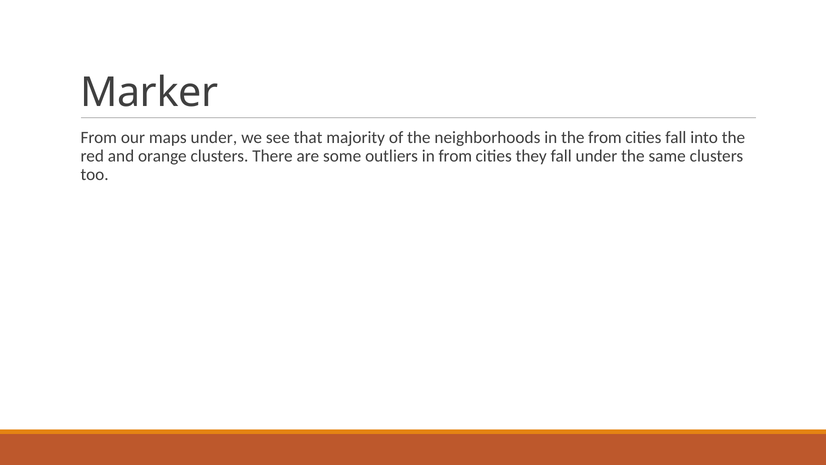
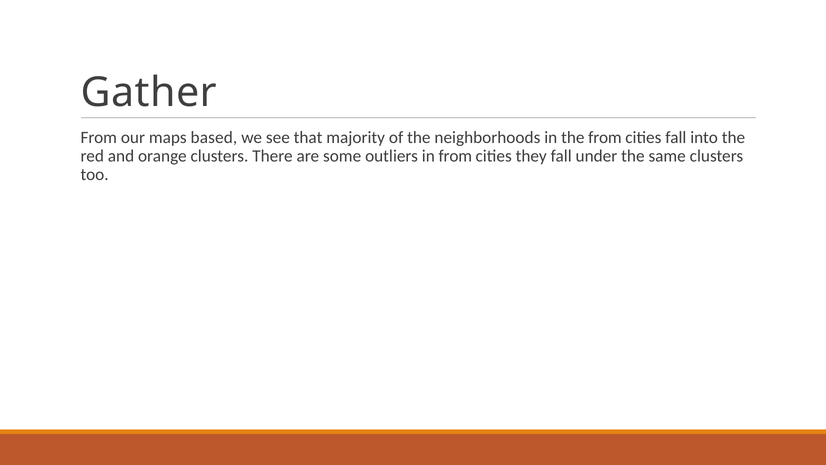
Marker: Marker -> Gather (149, 93)
maps under: under -> based (214, 137)
